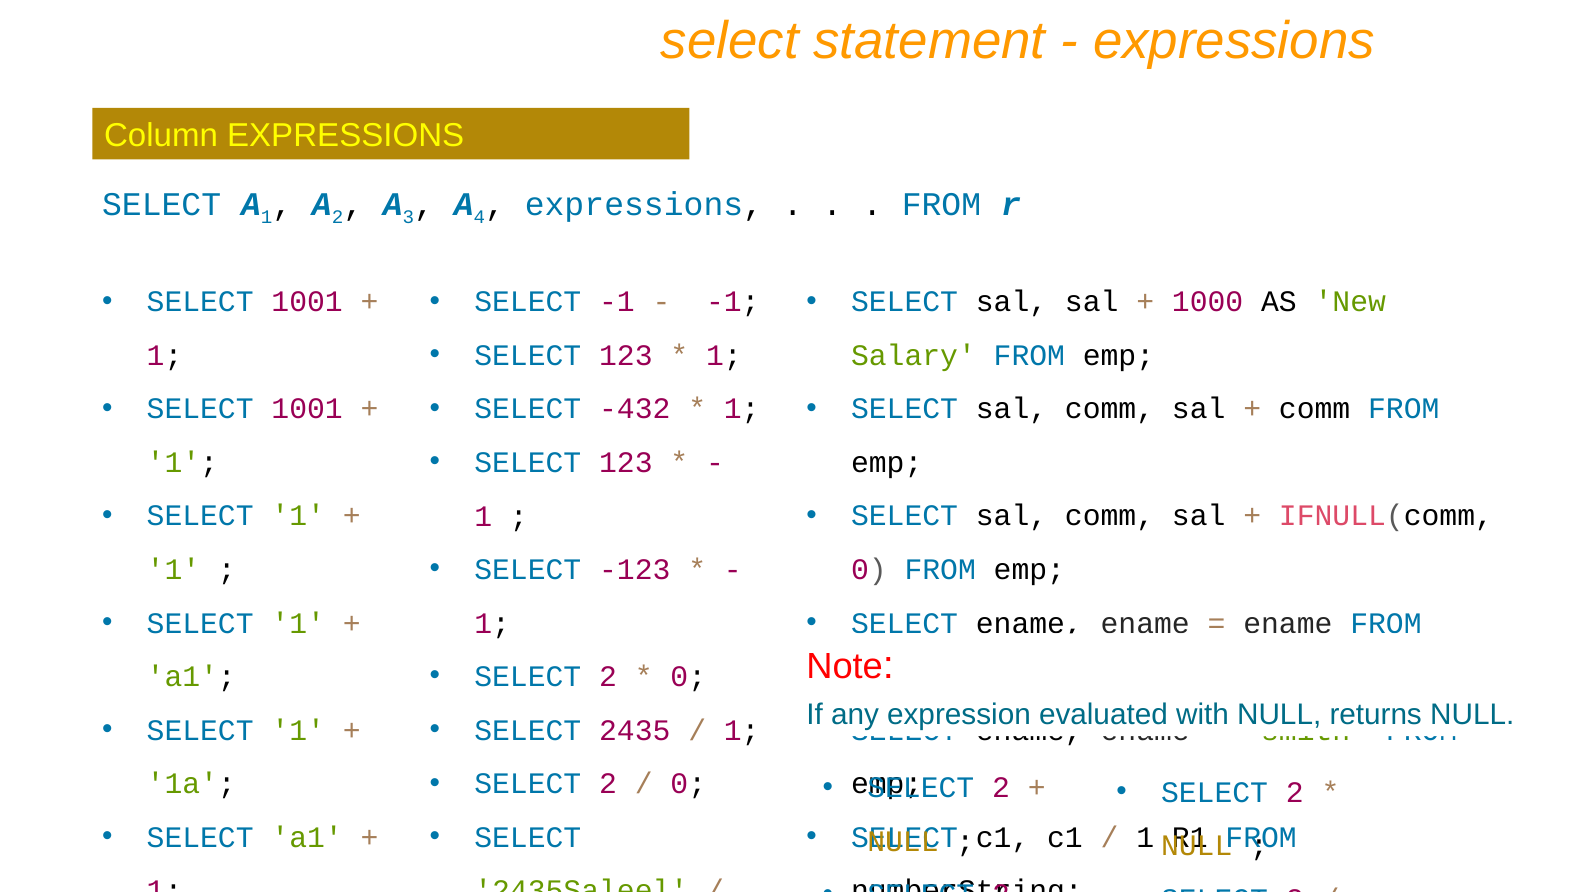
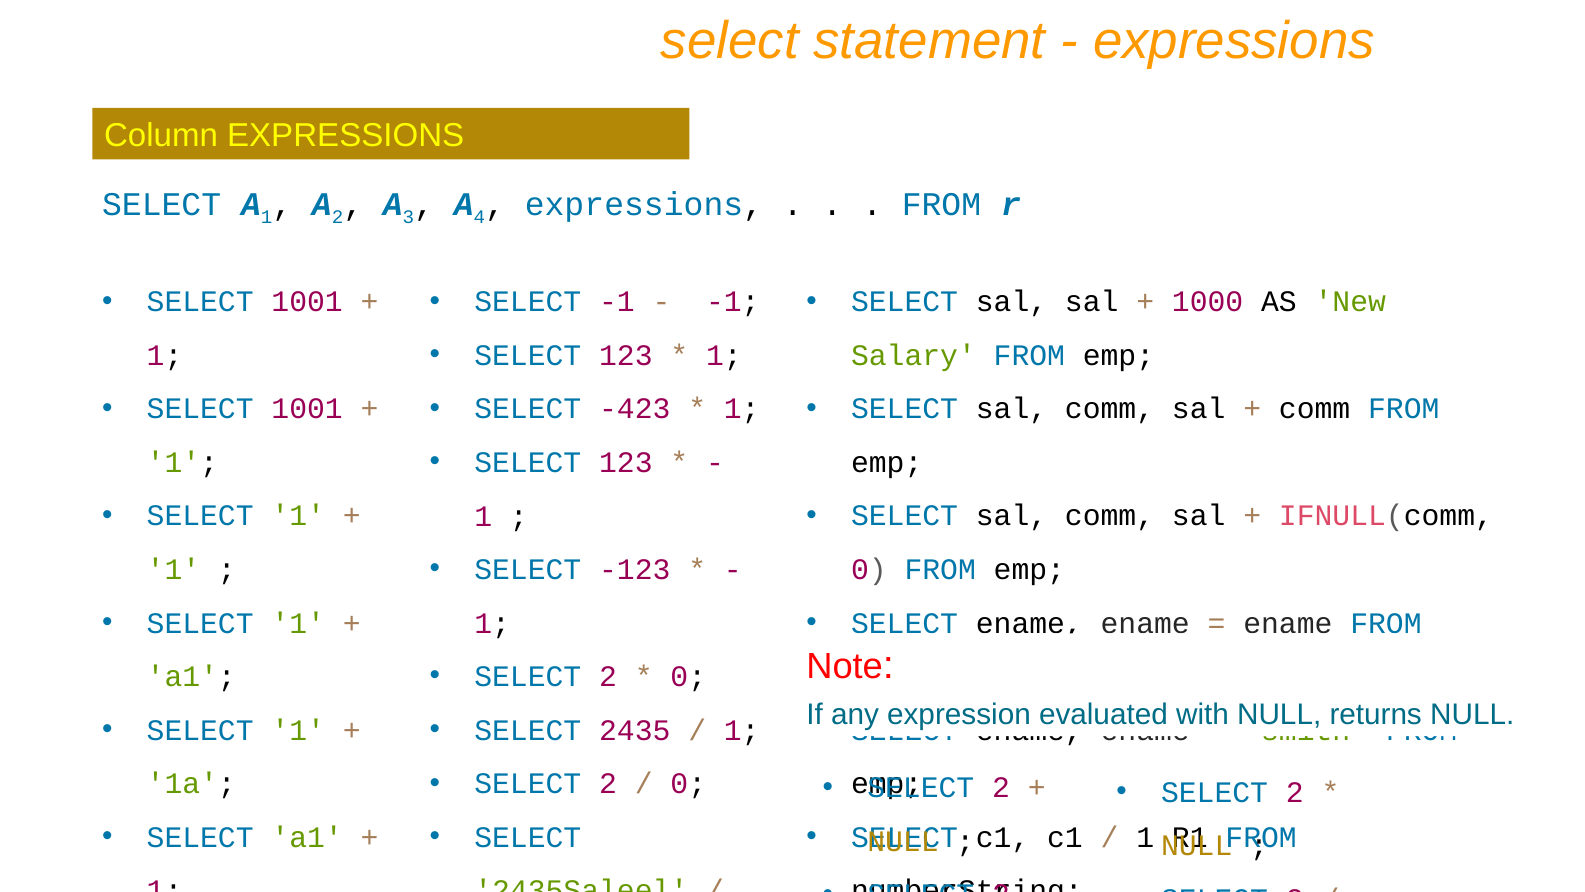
-432: -432 -> -423 (635, 409)
